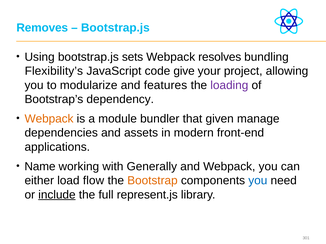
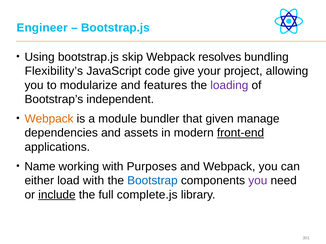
Removes: Removes -> Engineer (42, 28)
sets: sets -> skip (133, 57)
dependency: dependency -> independent (120, 99)
front-end underline: none -> present (241, 133)
Generally: Generally -> Purposes (152, 167)
load flow: flow -> with (94, 181)
Bootstrap colour: orange -> blue (152, 181)
you colour: blue -> purple (258, 181)
represent.js: represent.js -> complete.js (147, 195)
